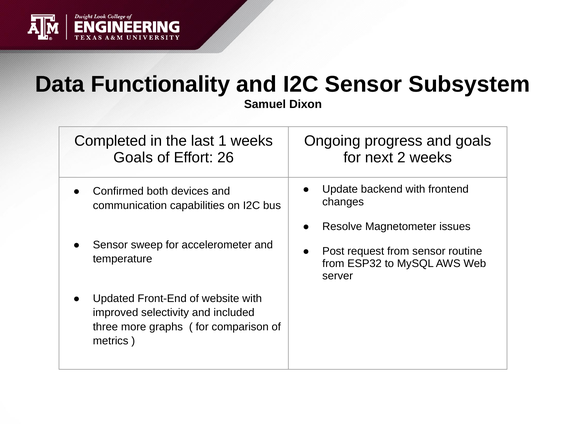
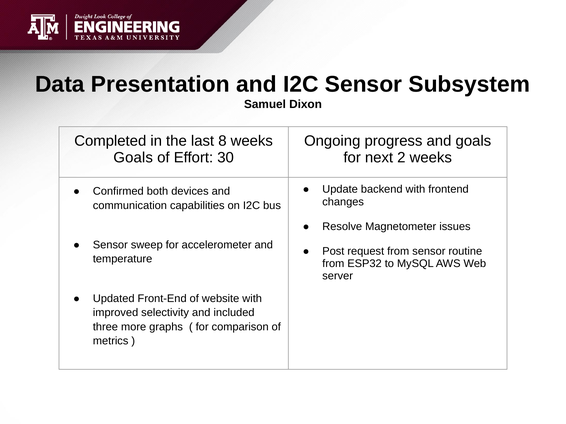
Functionality: Functionality -> Presentation (160, 84)
1: 1 -> 8 (222, 141)
26: 26 -> 30 (226, 158)
